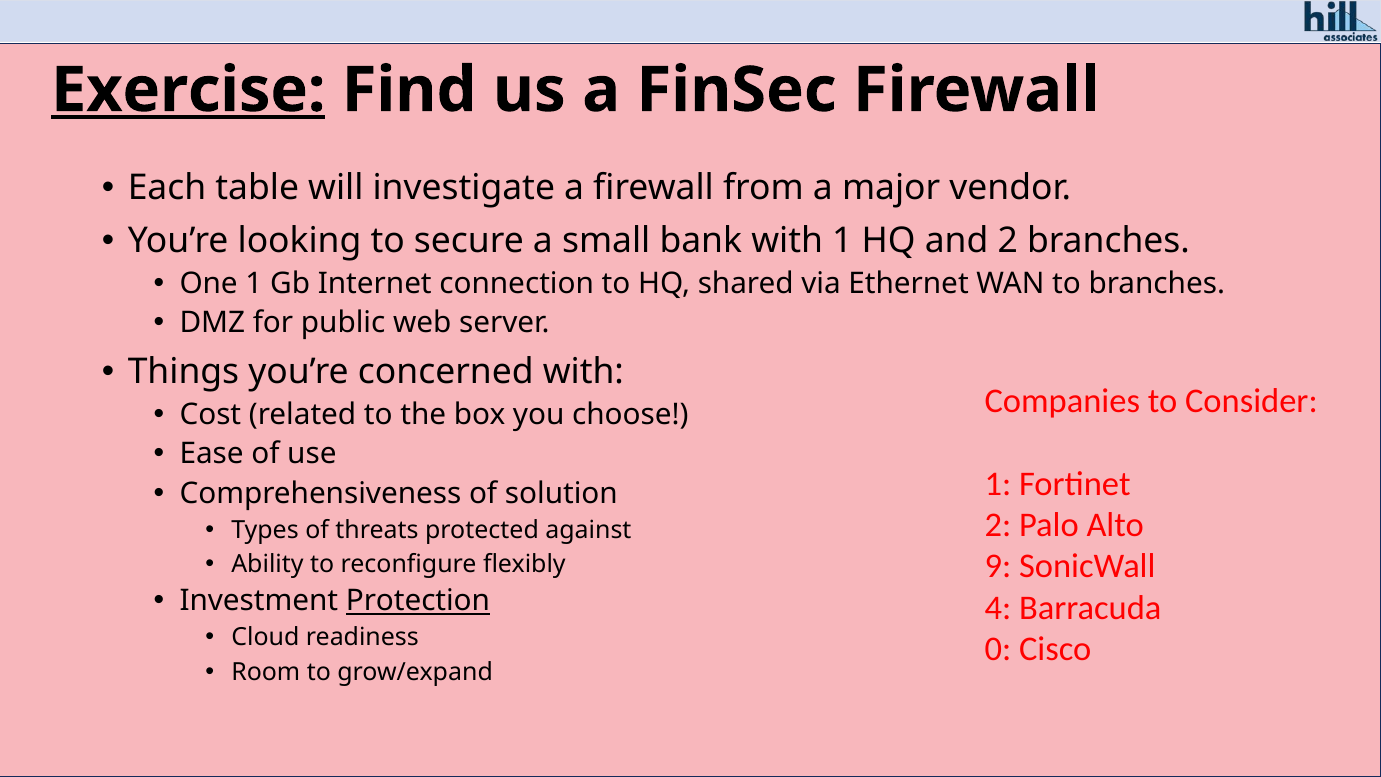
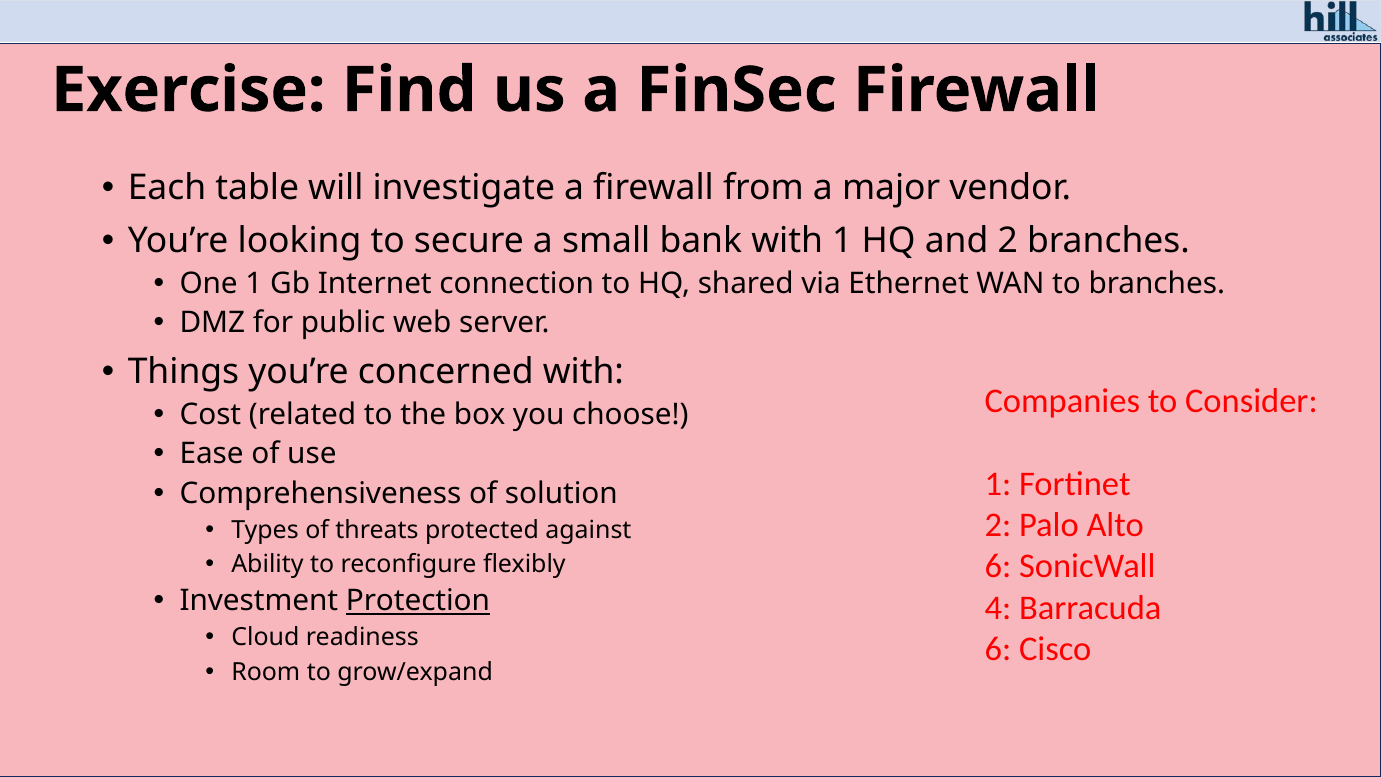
Exercise underline: present -> none (188, 90)
9: 9 -> 6 (998, 566)
0: 0 -> 6 (998, 649)
